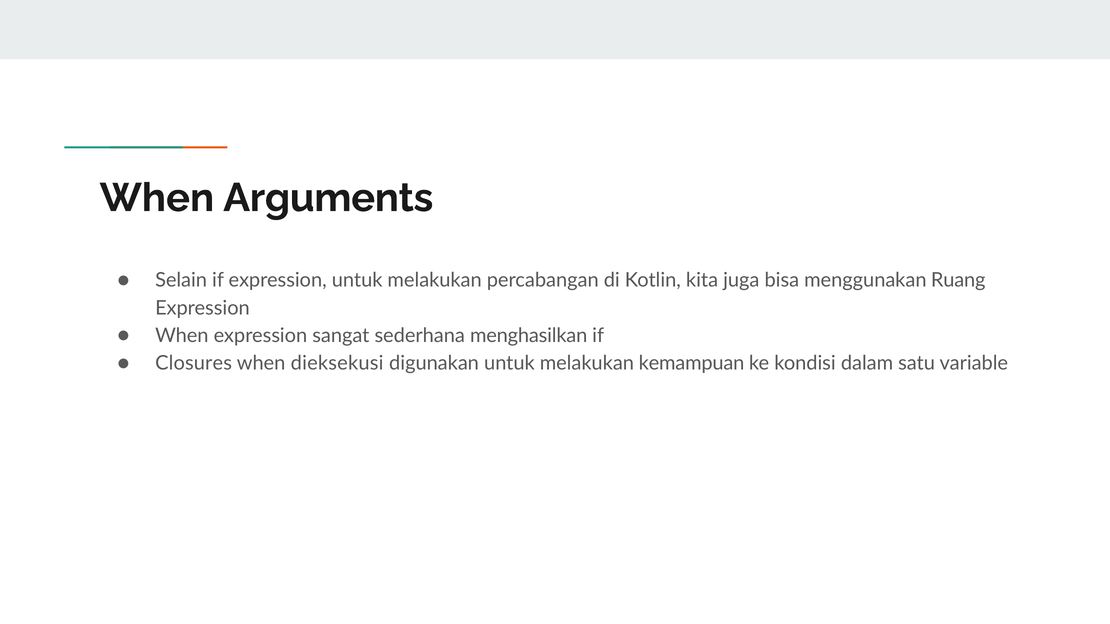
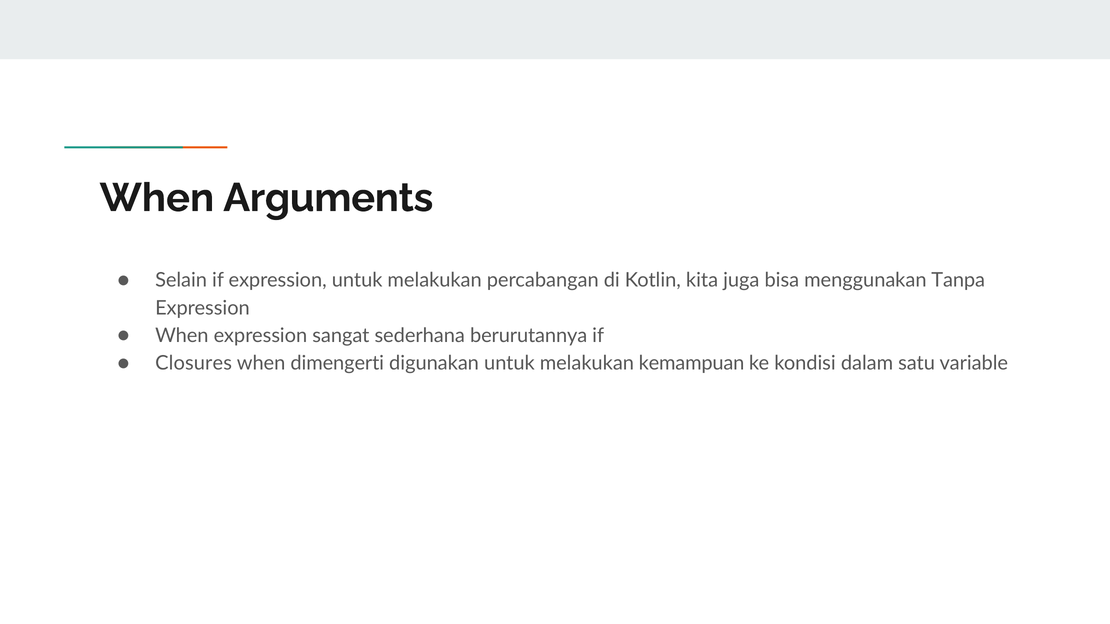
Ruang: Ruang -> Tanpa (958, 280)
menghasilkan: menghasilkan -> berurutannya (529, 336)
dieksekusi: dieksekusi -> dimengerti (337, 363)
